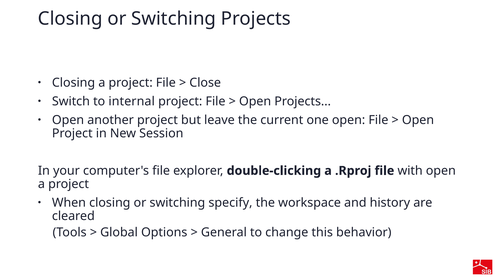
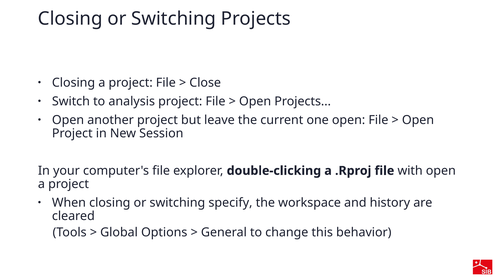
internal: internal -> analysis (132, 101)
